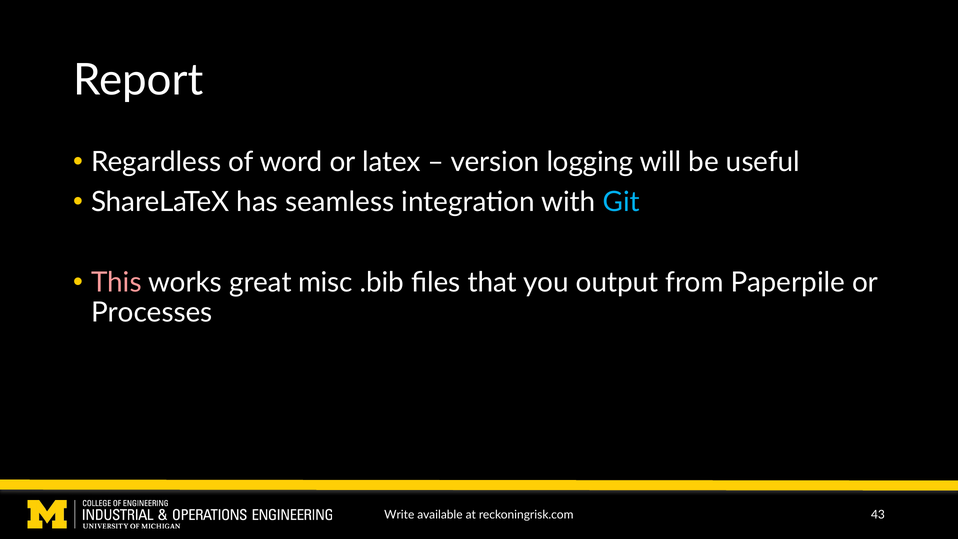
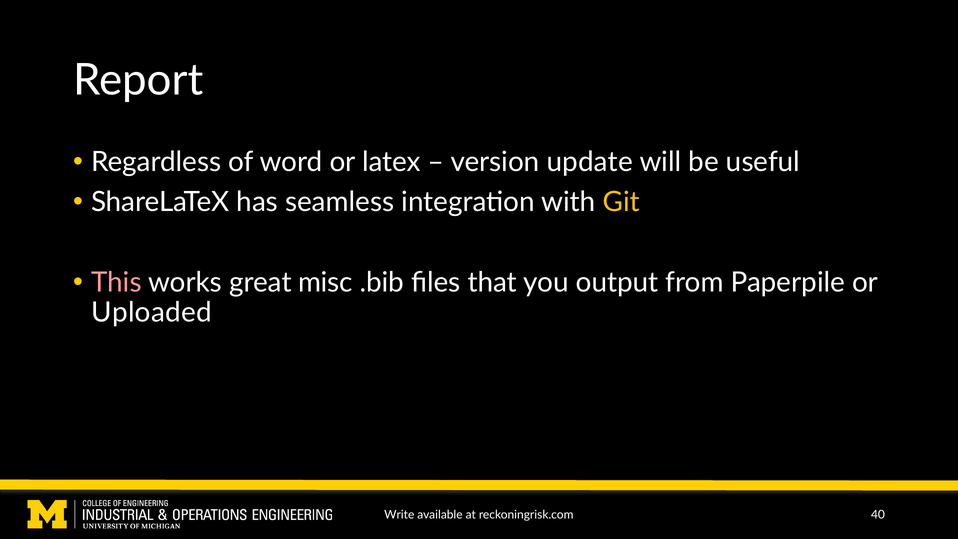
logging: logging -> update (590, 162)
Git colour: light blue -> yellow (621, 202)
Processes: Processes -> Uploaded (152, 313)
43: 43 -> 40 (878, 515)
